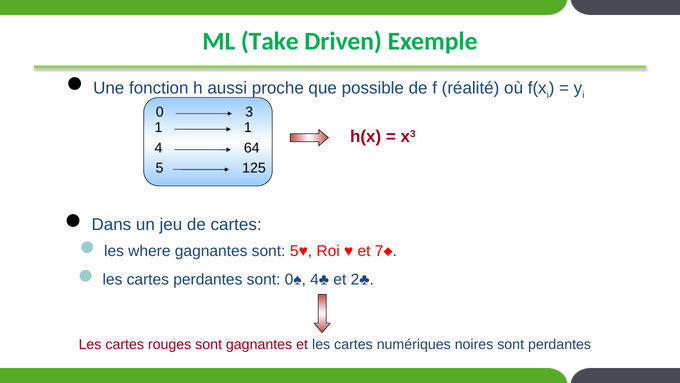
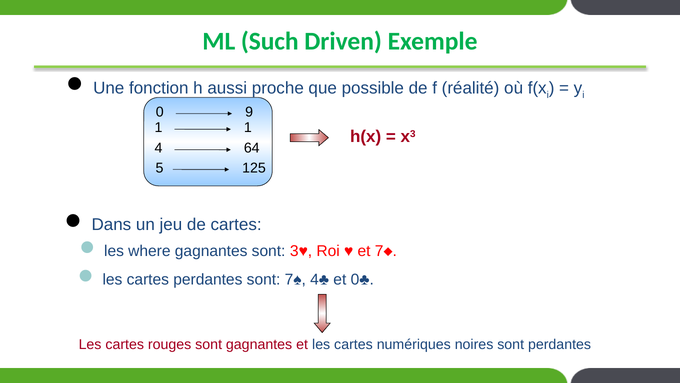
Take: Take -> Such (270, 41)
3: 3 -> 9 (249, 112)
5♥: 5♥ -> 3♥ (301, 251)
0♠: 0♠ -> 7♠ (295, 279)
2♣: 2♣ -> 0♣ (362, 279)
